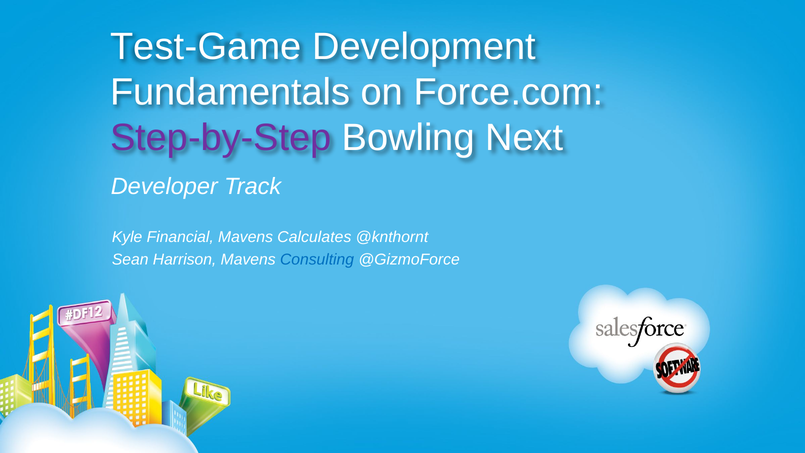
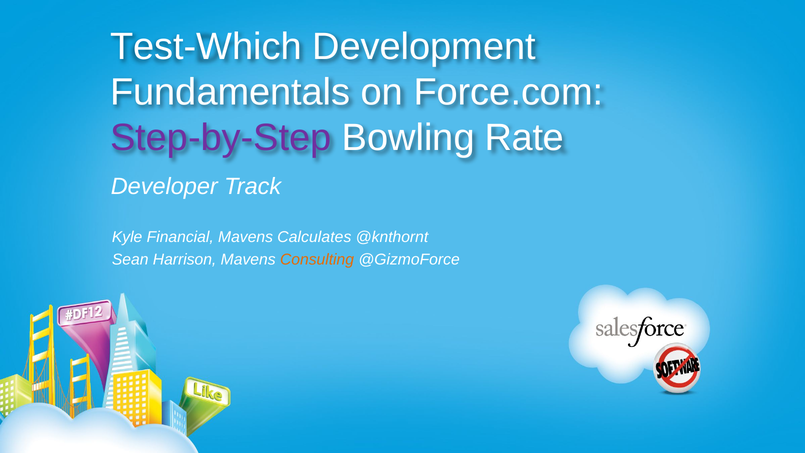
Test-Game: Test-Game -> Test-Which (206, 46)
Next: Next -> Rate (524, 138)
Consulting colour: blue -> orange (317, 260)
